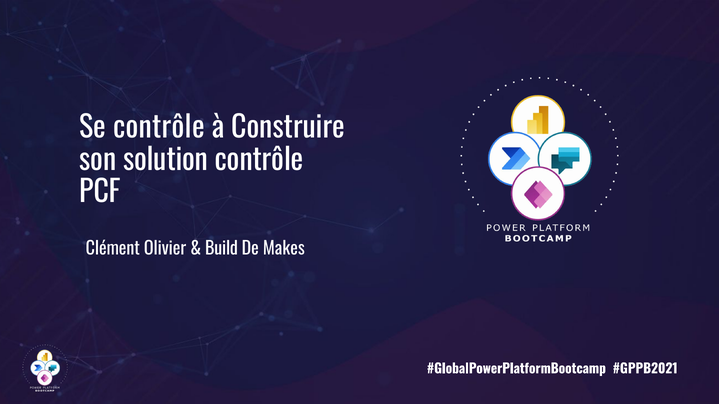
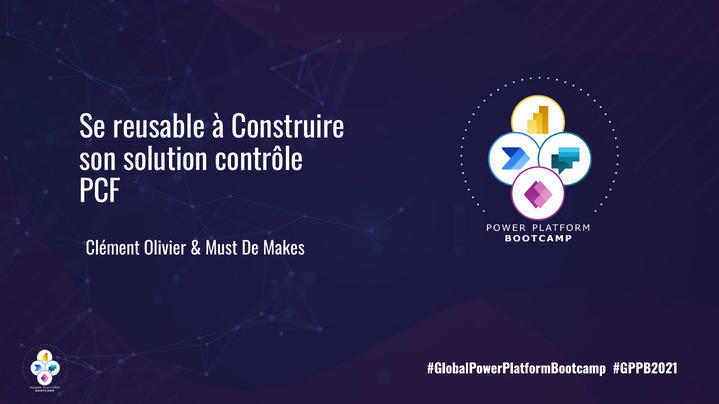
Se contrôle: contrôle -> reusable (159, 128)
Build: Build -> Must (221, 249)
